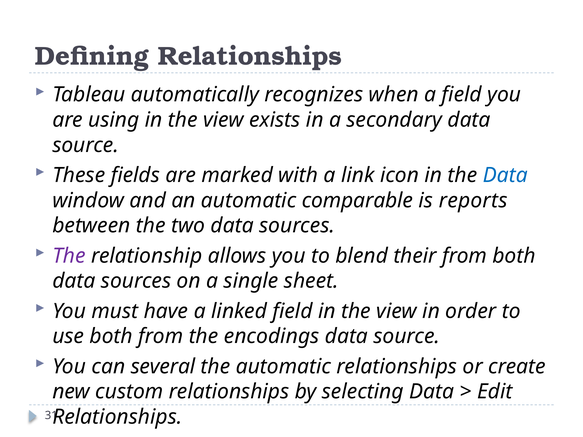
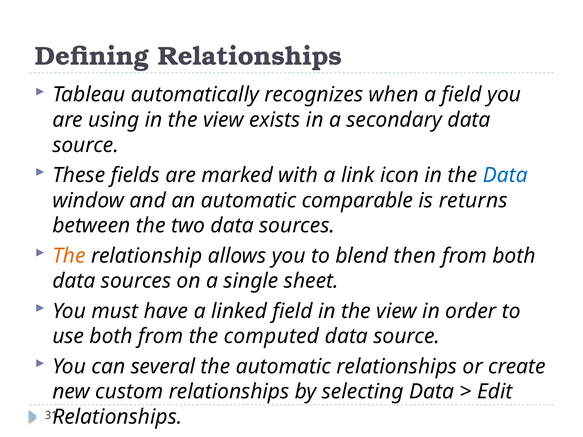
reports: reports -> returns (473, 201)
The colour: purple -> orange (69, 256)
their: their -> then (415, 256)
encodings: encodings -> computed (272, 337)
